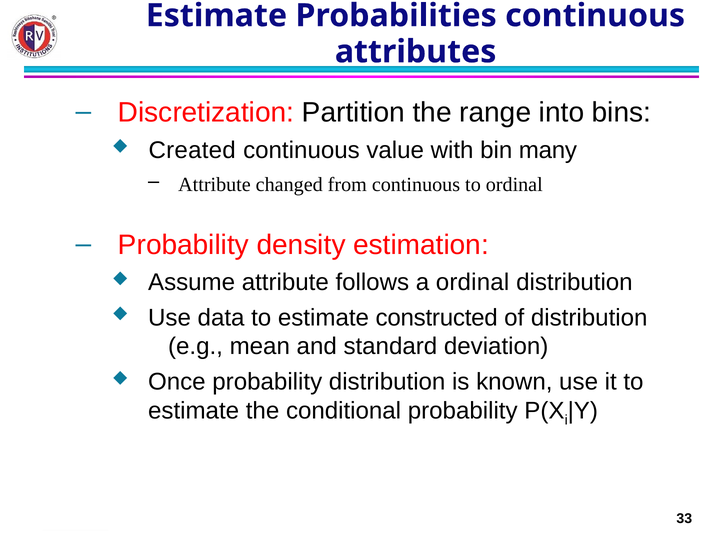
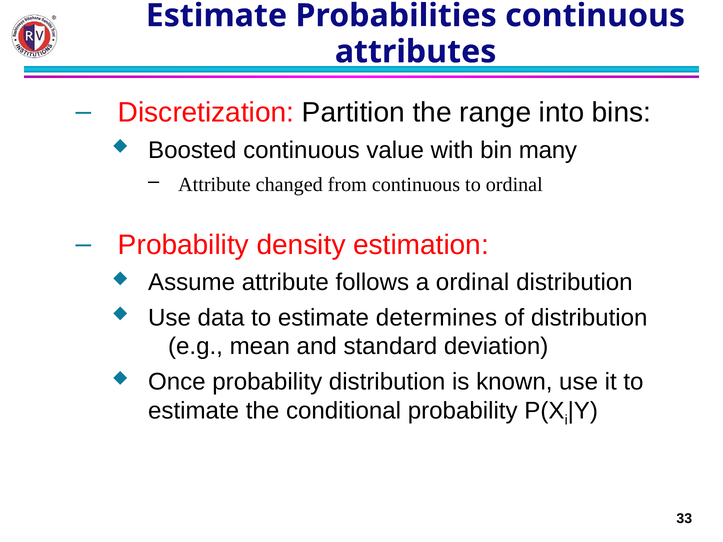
Created: Created -> Boosted (192, 150)
constructed: constructed -> determines (436, 318)
